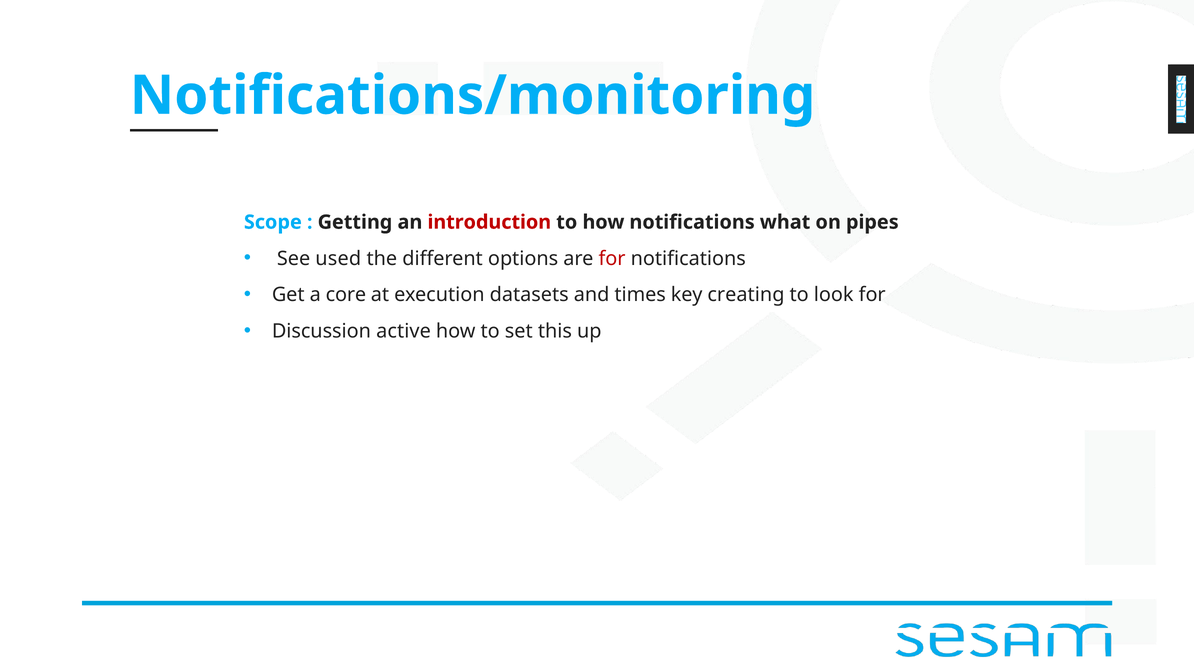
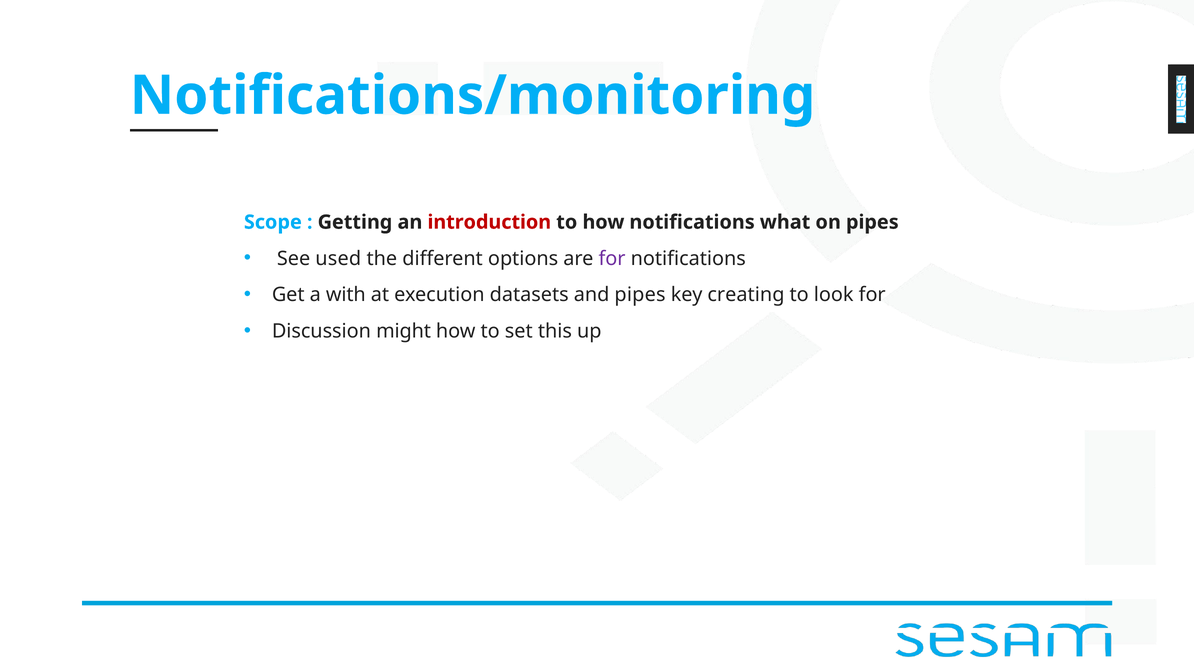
for colour: red -> purple (612, 258)
core: core -> with (346, 295)
and times: times -> pipes (640, 295)
active: active -> might (404, 331)
